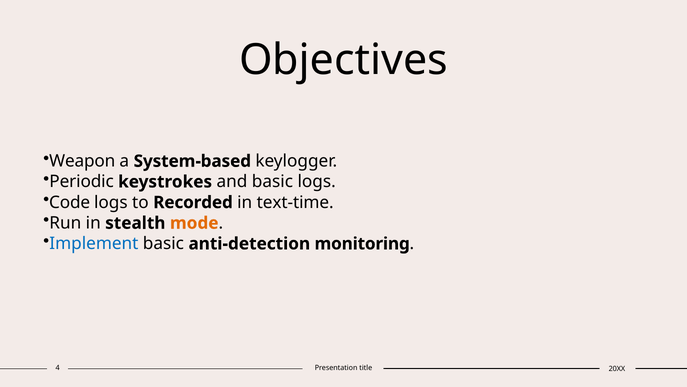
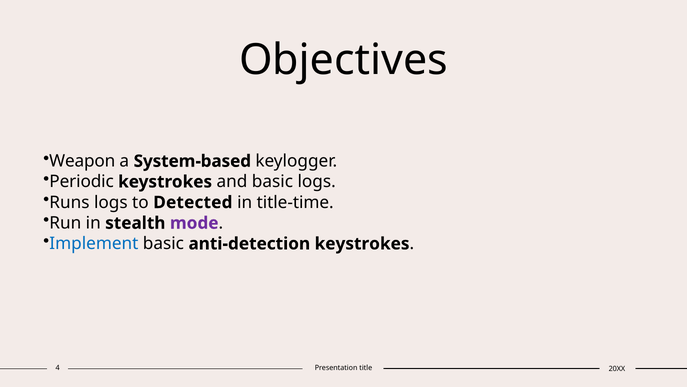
Code: Code -> Runs (69, 202)
Recorded: Recorded -> Detected (193, 202)
text-time: text-time -> title-time (295, 202)
mode colour: orange -> purple (194, 223)
anti-detection monitoring: monitoring -> keystrokes (362, 243)
